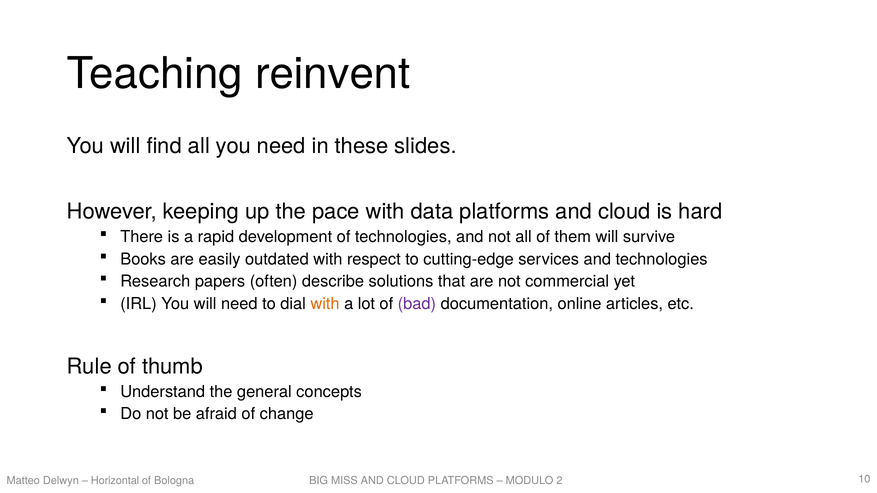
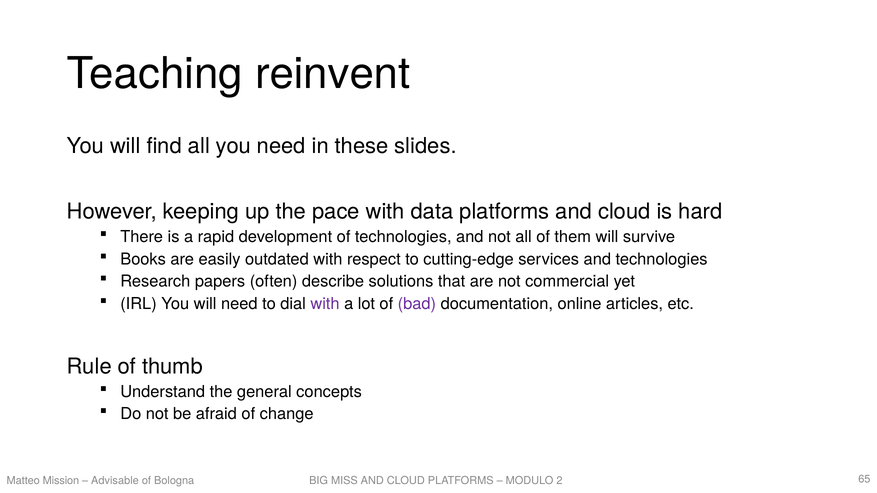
with colour: orange -> purple (325, 304)
Delwyn: Delwyn -> Mission (61, 481)
Horizontal: Horizontal -> Advisable (115, 481)
10: 10 -> 65 (864, 480)
